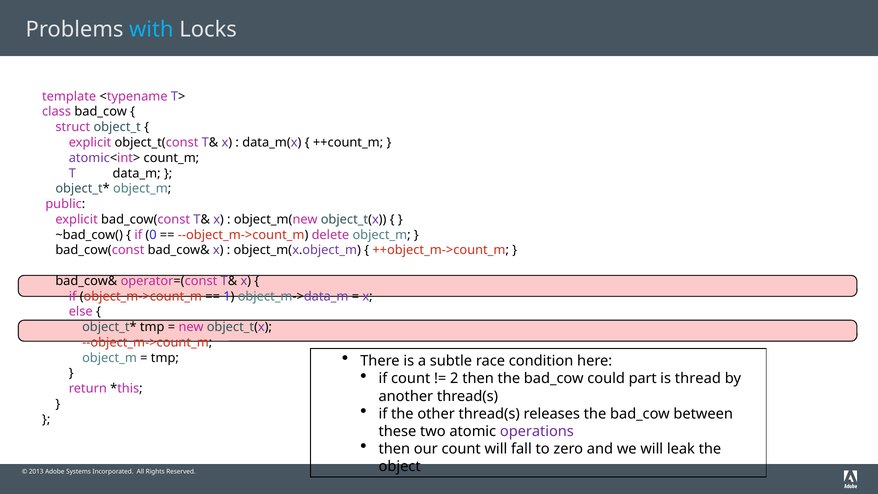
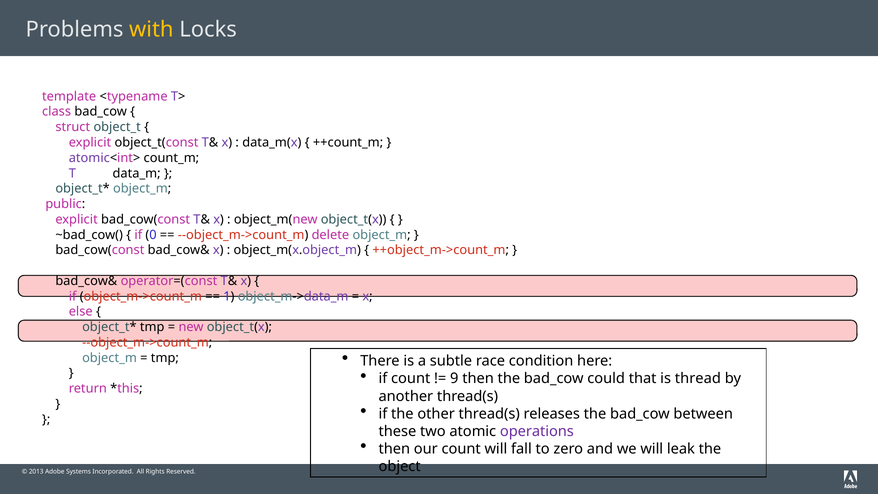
with colour: light blue -> yellow (151, 30)
2: 2 -> 9 (454, 379)
part: part -> that (643, 379)
